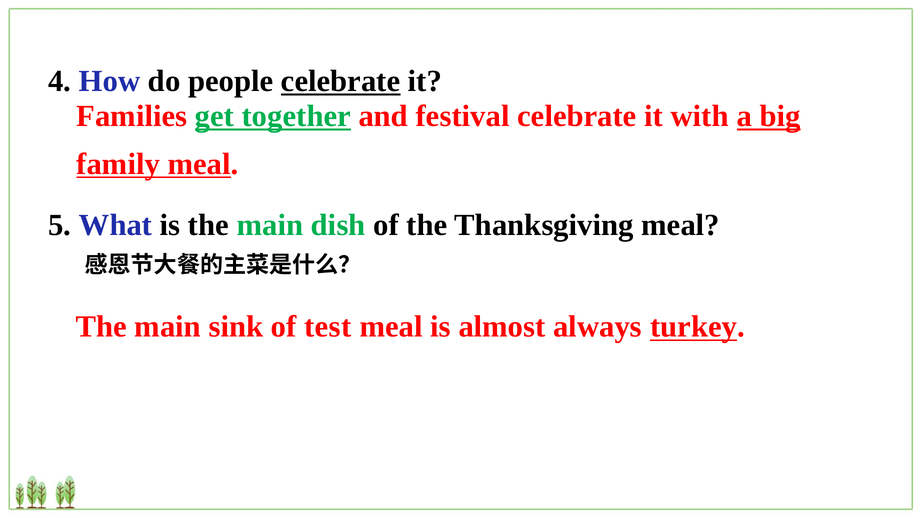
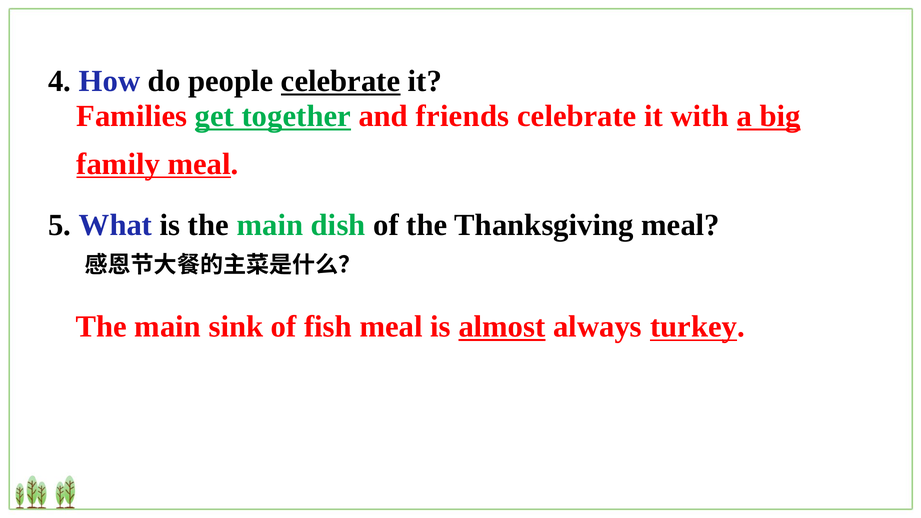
festival: festival -> friends (463, 116)
test: test -> fish (328, 327)
almost underline: none -> present (502, 327)
